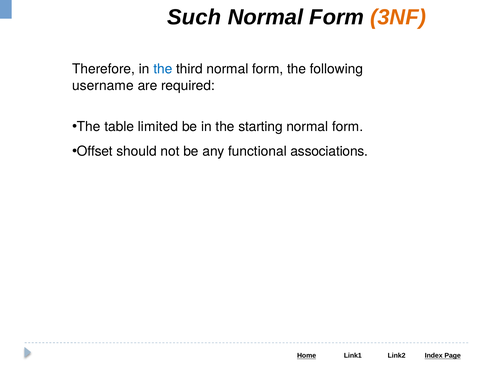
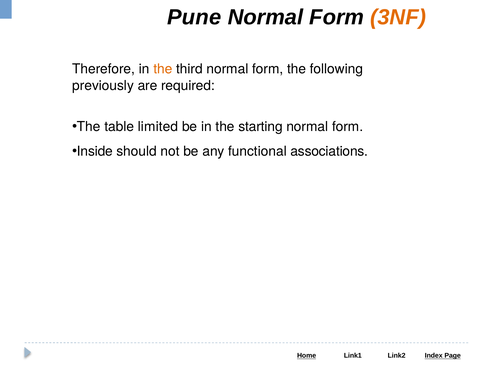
Such: Such -> Pune (194, 17)
the colour: blue -> orange (163, 69)
username: username -> previously (103, 85)
Offset: Offset -> Inside (95, 151)
